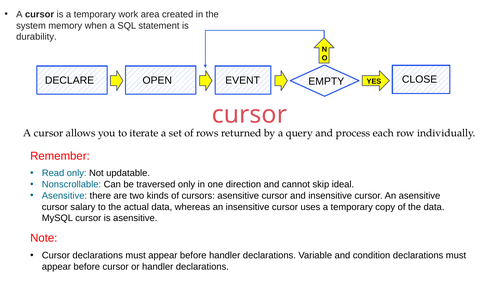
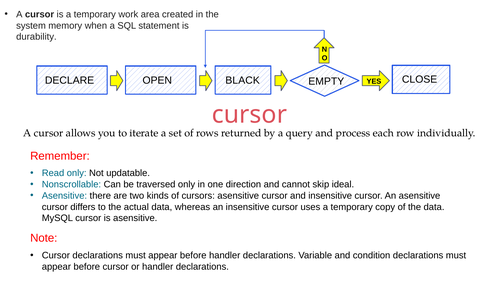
EVENT: EVENT -> BLACK (243, 80)
salary: salary -> differs (83, 207)
